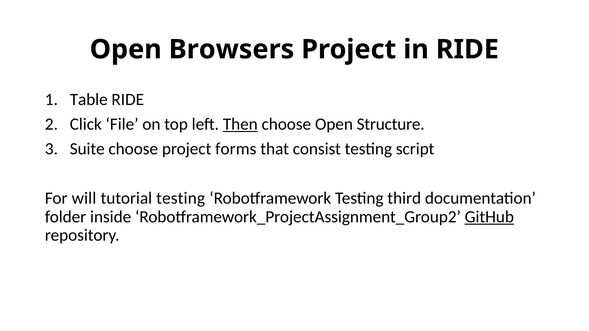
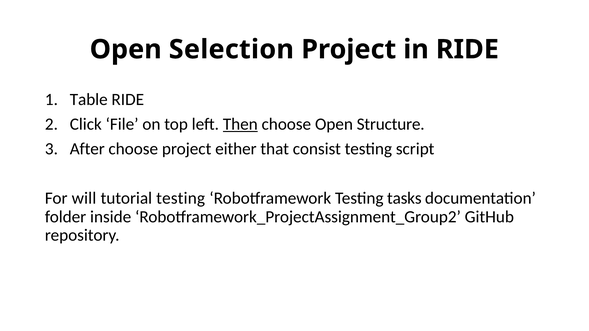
Browsers: Browsers -> Selection (231, 49)
Suite: Suite -> After (87, 149)
forms: forms -> either (236, 149)
third: third -> tasks (404, 198)
GitHub underline: present -> none (489, 217)
